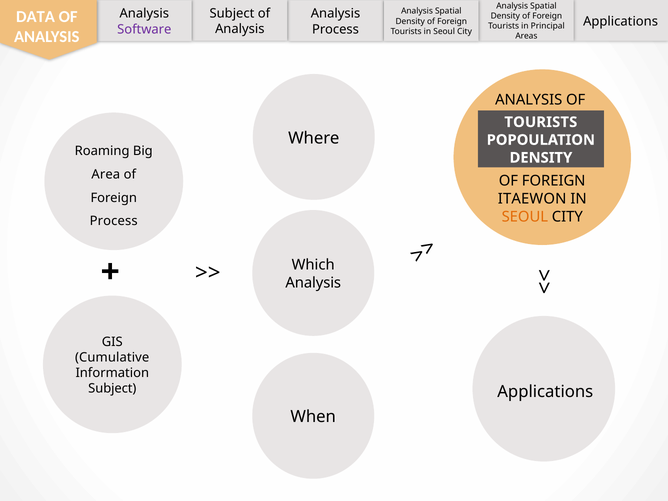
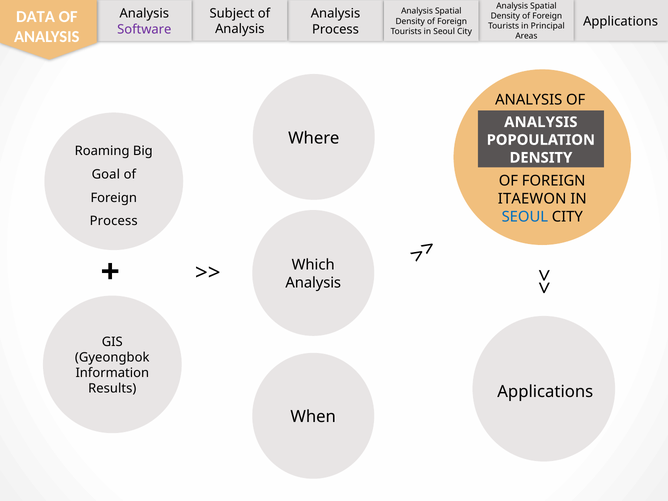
TOURISTS: TOURISTS -> ANALYSIS (541, 122)
Area: Area -> Goal (106, 174)
SEOUL colour: orange -> blue (525, 217)
Cumulative: Cumulative -> Gyeongbok (112, 357)
Subject: Subject -> Results (112, 389)
